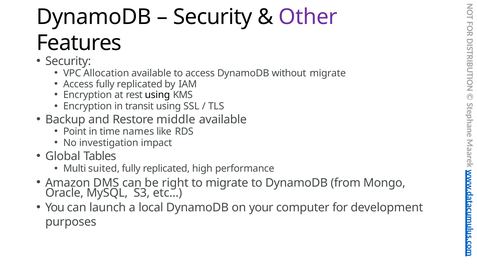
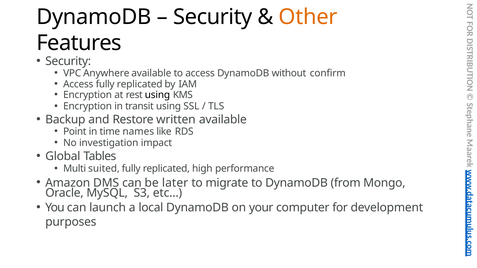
Other colour: purple -> orange (308, 17)
Allocation: Allocation -> Anywhere (106, 73)
without migrate: migrate -> confirm (328, 73)
middle: middle -> written (176, 120)
right: right -> later (175, 183)
